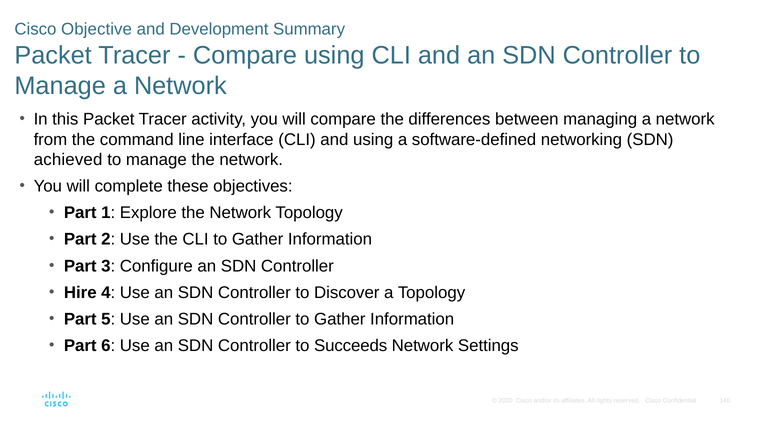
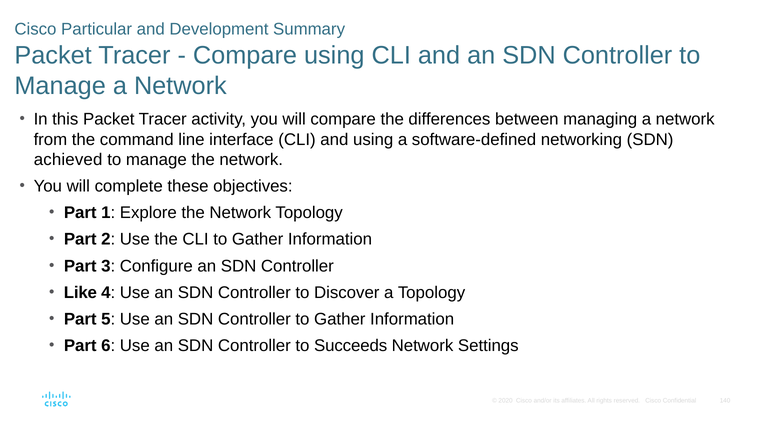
Objective: Objective -> Particular (97, 29)
Hire: Hire -> Like (80, 293)
